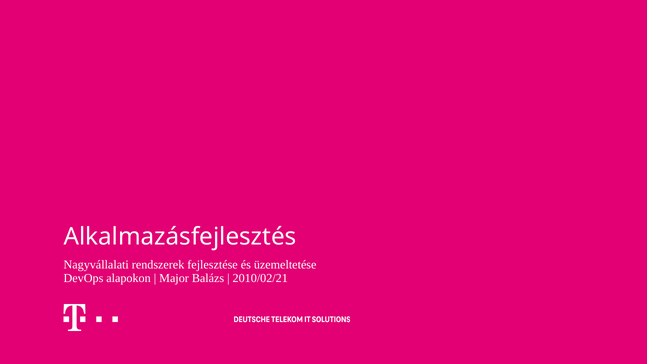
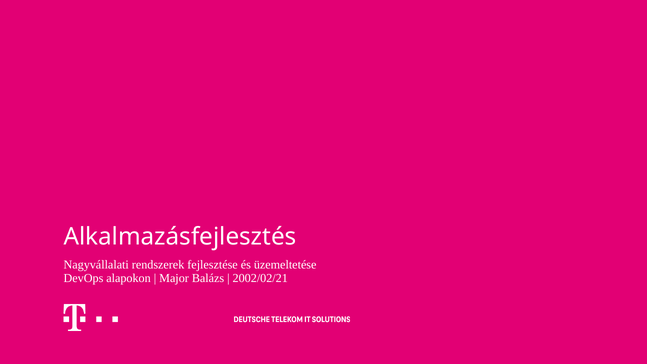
2010/02/21: 2010/02/21 -> 2002/02/21 (260, 278)
